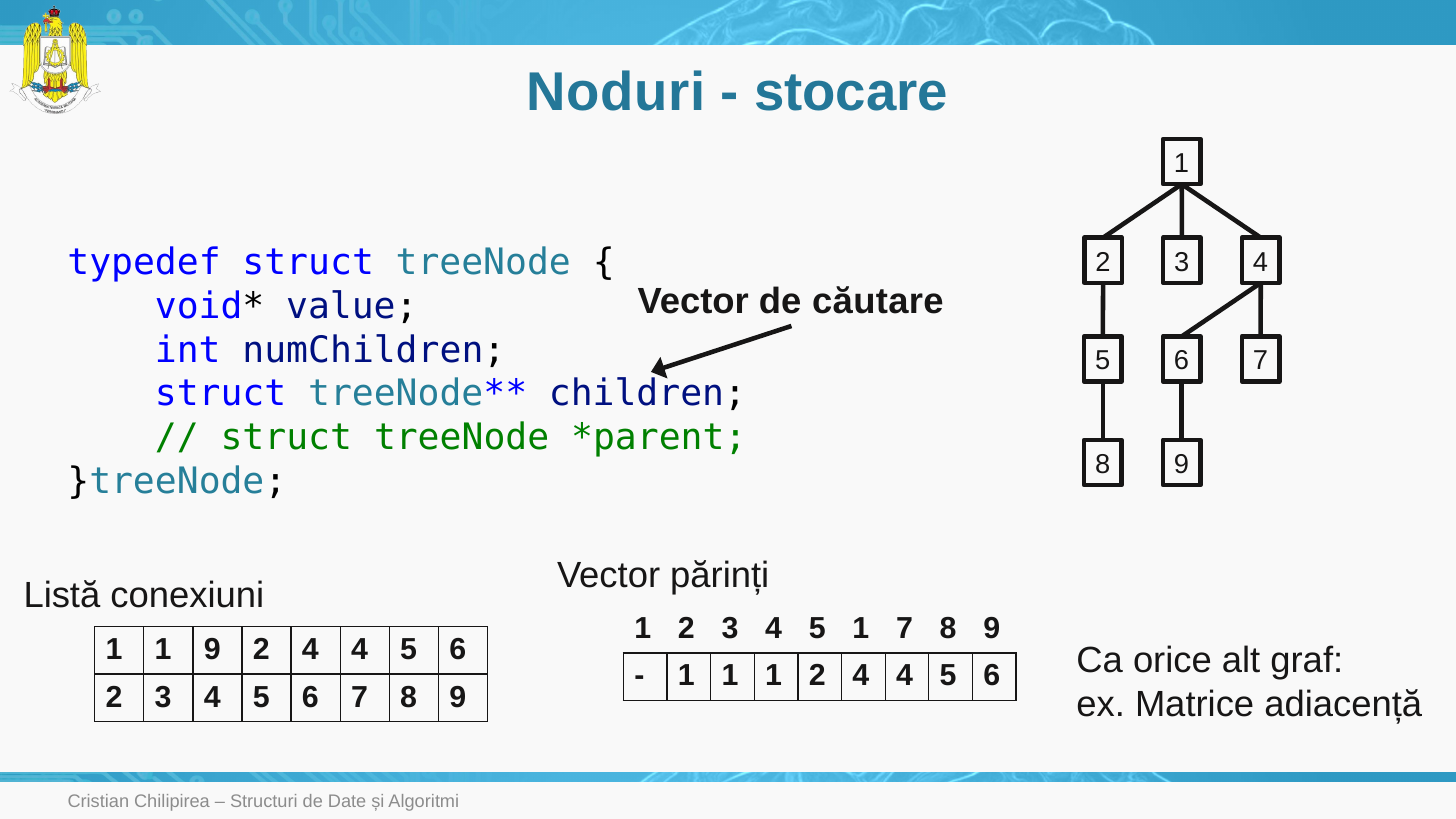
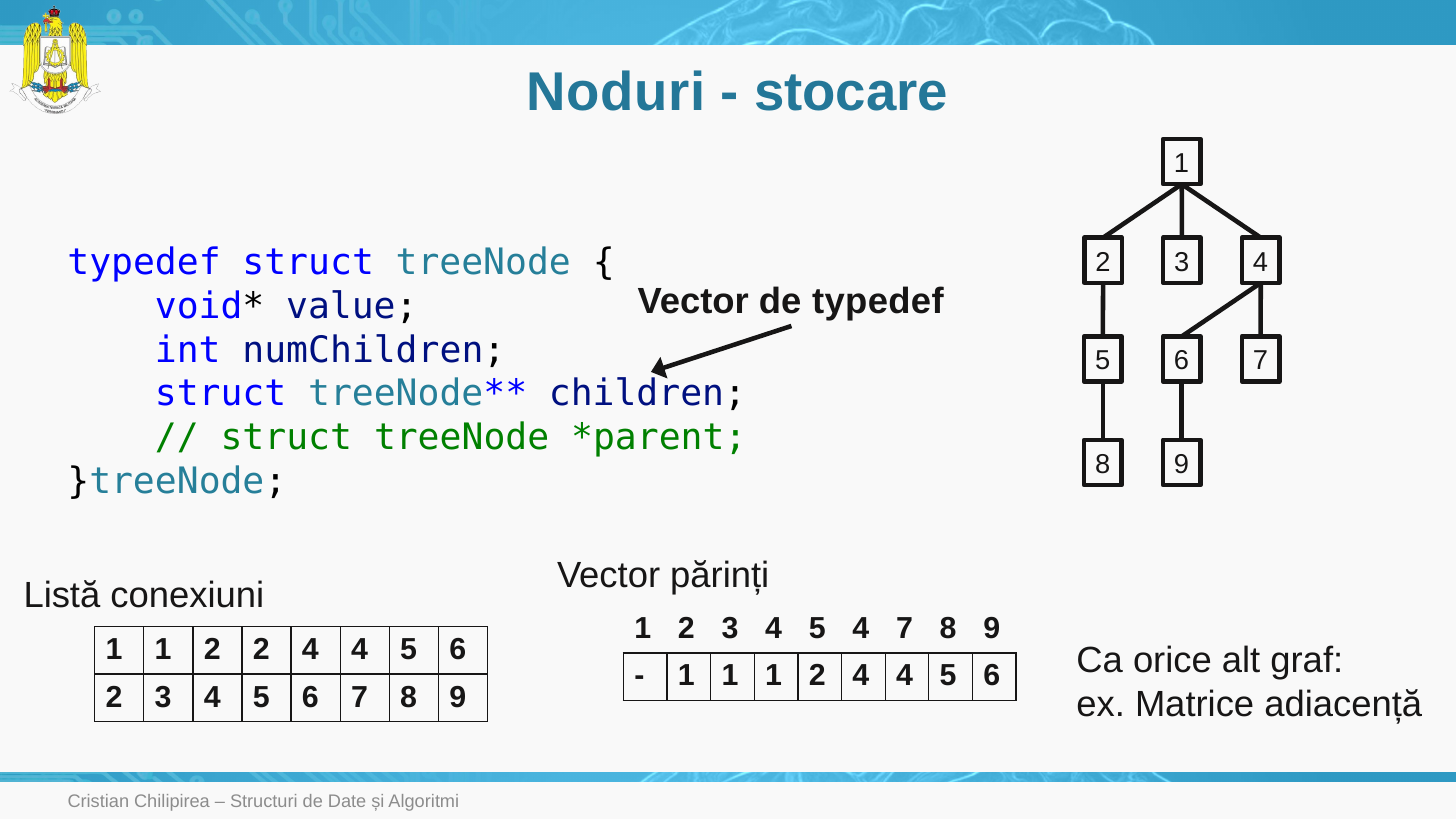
de căutare: căutare -> typedef (878, 301)
5 1: 1 -> 4 (861, 628)
9: 9 -> 2 (212, 650)
